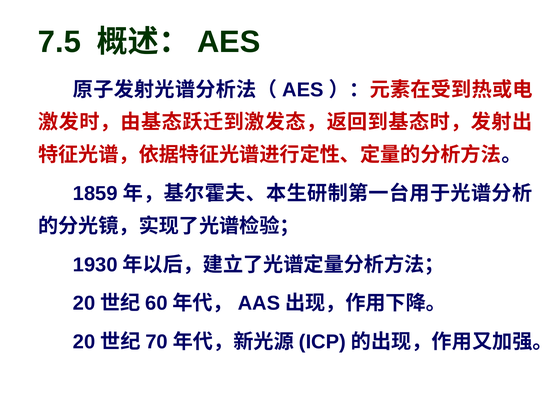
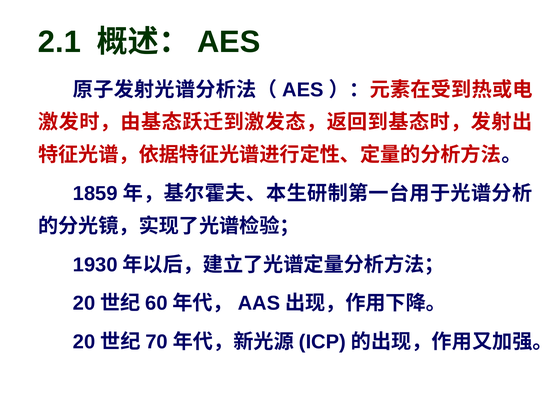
7.5: 7.5 -> 2.1 (59, 42)
